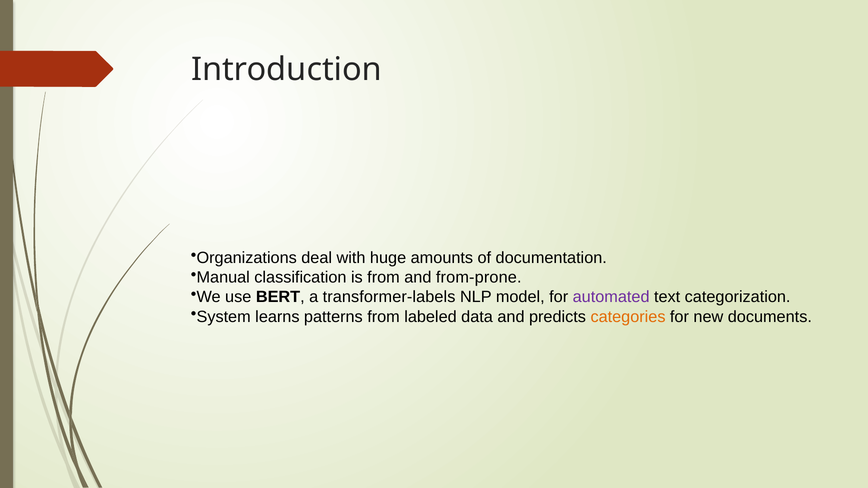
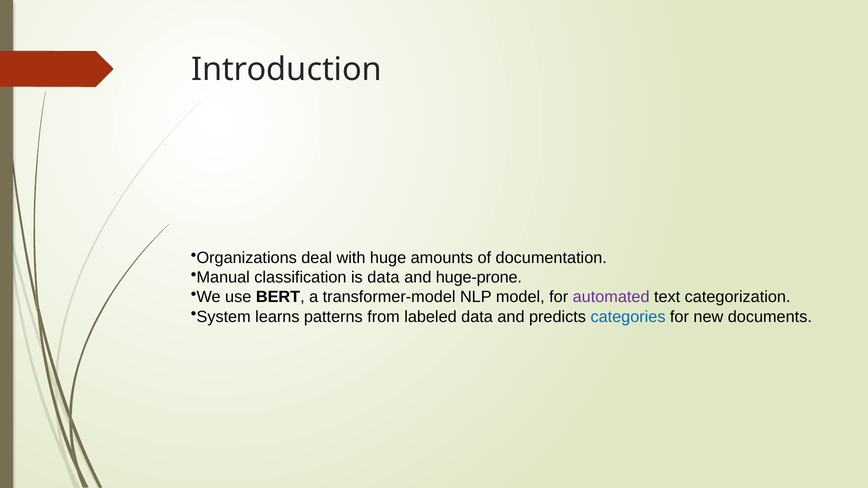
is from: from -> data (383, 278)
from-prone: from-prone -> huge-prone (479, 278)
transformer-labels: transformer-labels -> transformer-model (389, 297)
categories colour: orange -> blue (628, 317)
